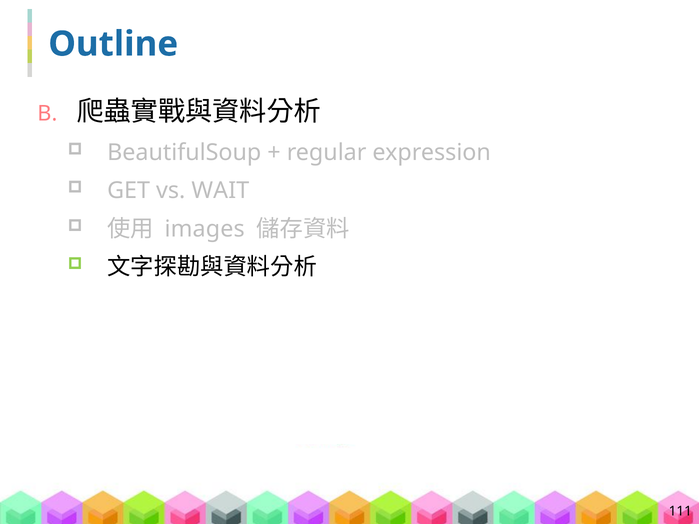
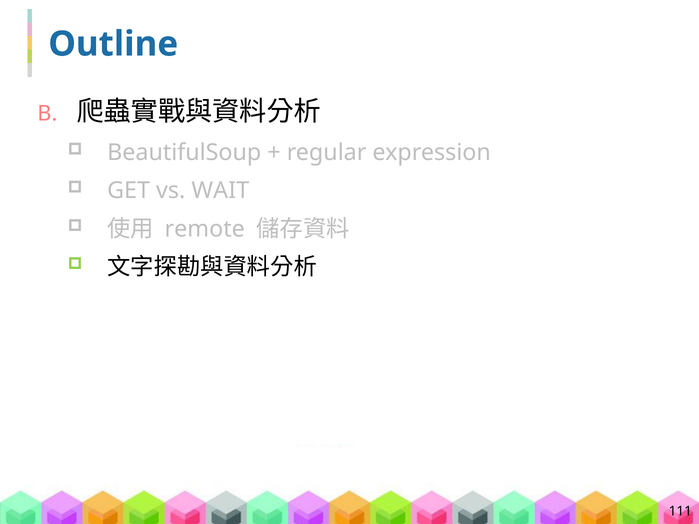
images: images -> remote (205, 229)
